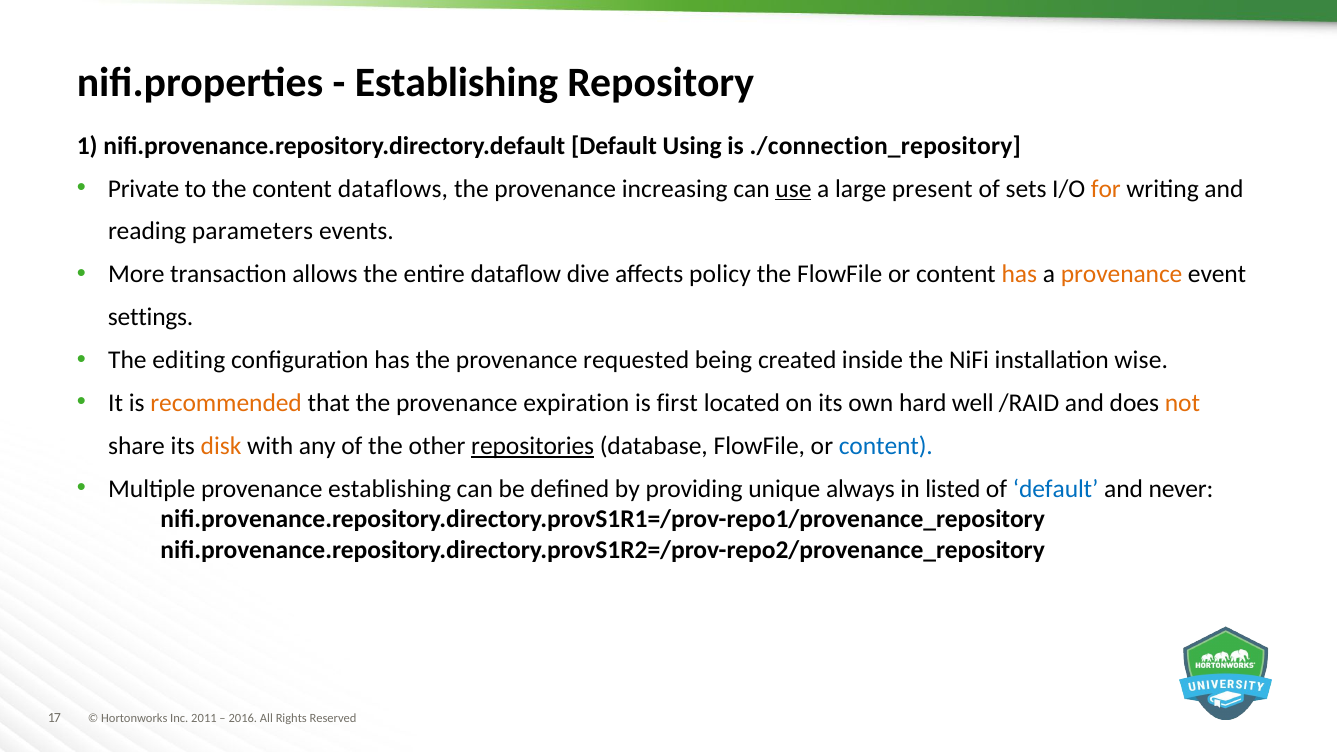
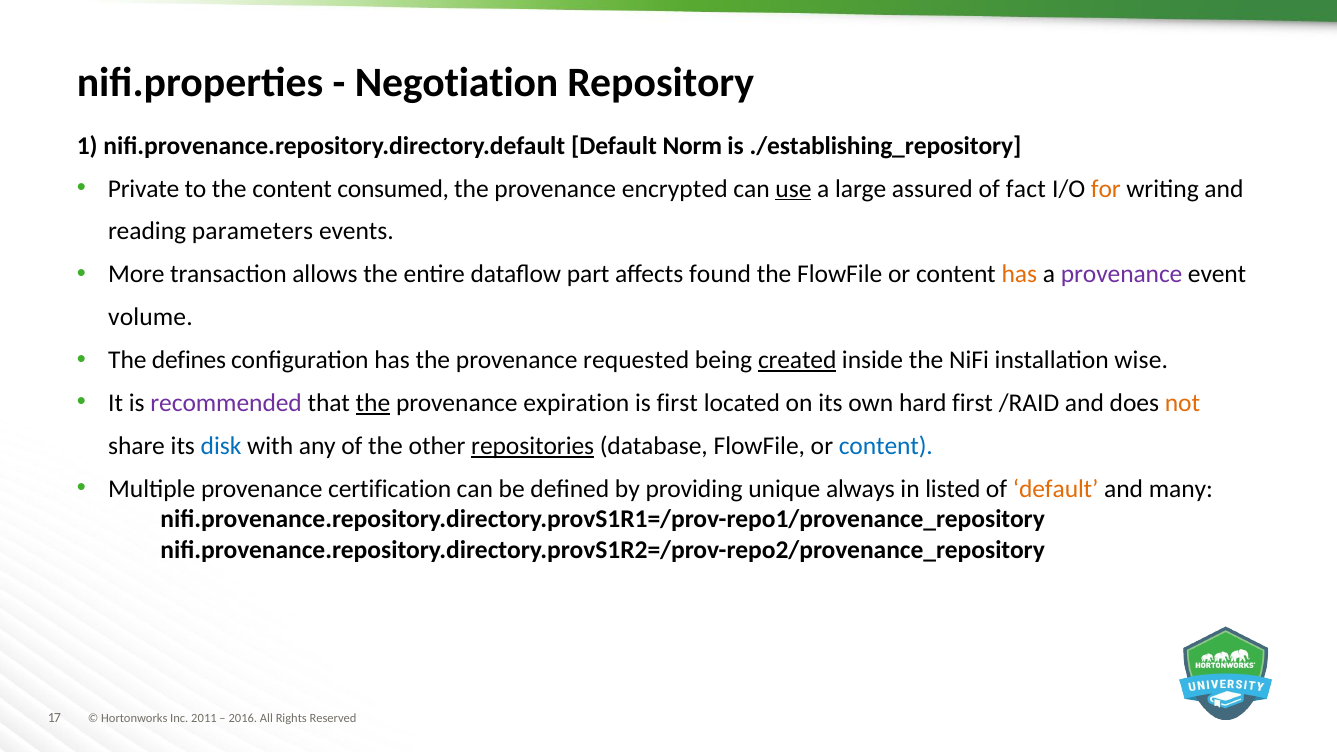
Establishing: Establishing -> Negotiation (456, 83)
Using: Using -> Norm (692, 146)
./connection_repository: ./connection_repository -> ./establishing_repository (885, 146)
dataflows: dataflows -> consumed (393, 189)
increasing: increasing -> encrypted (675, 189)
present: present -> assured (932, 189)
sets: sets -> fact (1026, 189)
dive: dive -> part (588, 274)
policy: policy -> found (720, 274)
provenance colour: orange -> purple (1122, 274)
settings: settings -> volume (150, 317)
editing: editing -> defines (189, 360)
created underline: none -> present (797, 360)
recommended colour: orange -> purple (226, 403)
the underline: none -> present (373, 403)
hard well: well -> first (973, 403)
disk colour: orange -> blue (221, 446)
provenance establishing: establishing -> certification (390, 489)
default colour: blue -> orange (1056, 489)
never: never -> many (1181, 489)
